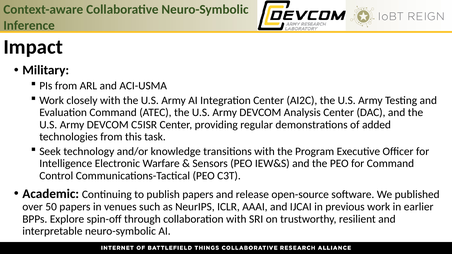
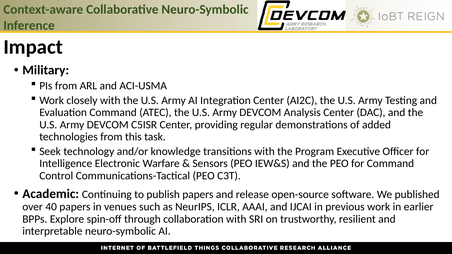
50: 50 -> 40 (51, 207)
